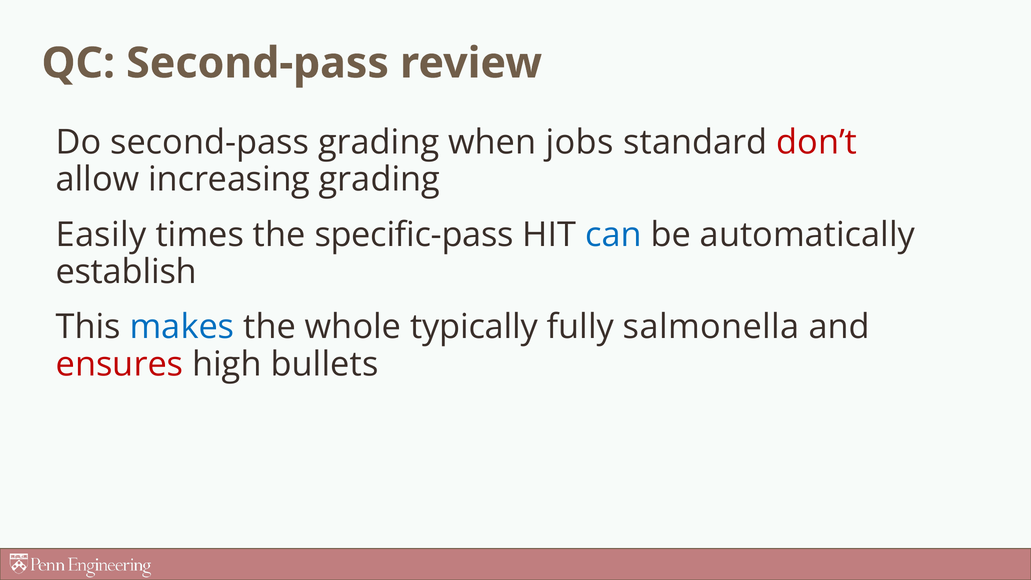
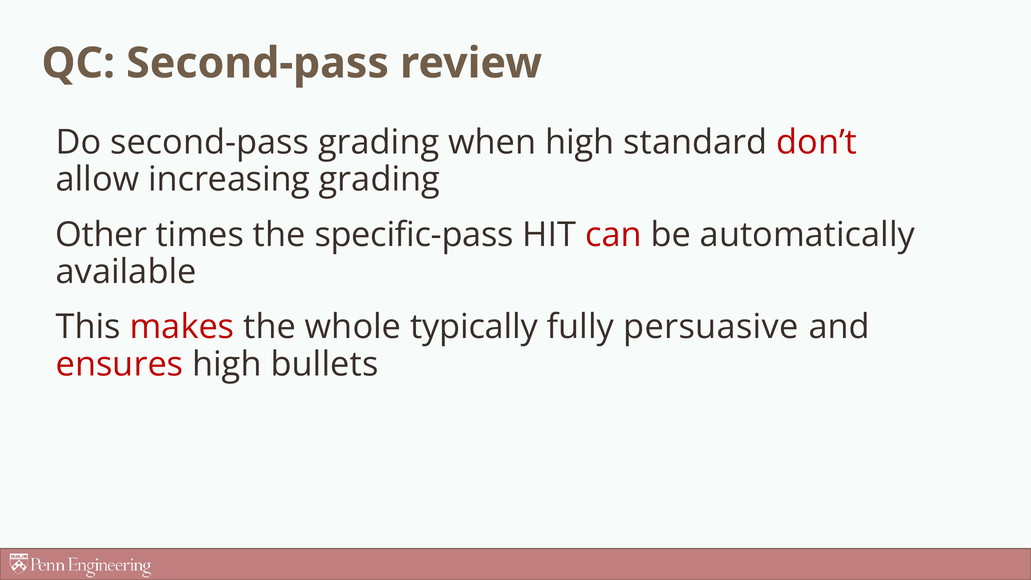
when jobs: jobs -> high (580, 142)
Easily: Easily -> Other (101, 235)
can colour: blue -> red (613, 235)
establish: establish -> available (126, 272)
makes colour: blue -> red (182, 327)
salmonella: salmonella -> persuasive (711, 327)
